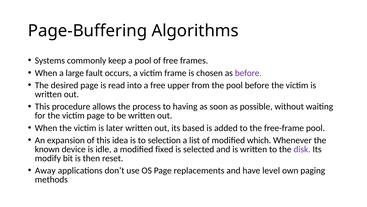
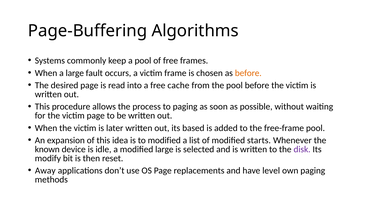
before colour: purple -> orange (248, 73)
upper: upper -> cache (178, 85)
to having: having -> paging (185, 106)
to selection: selection -> modified (164, 140)
which: which -> starts (259, 140)
modified fixed: fixed -> large (164, 149)
